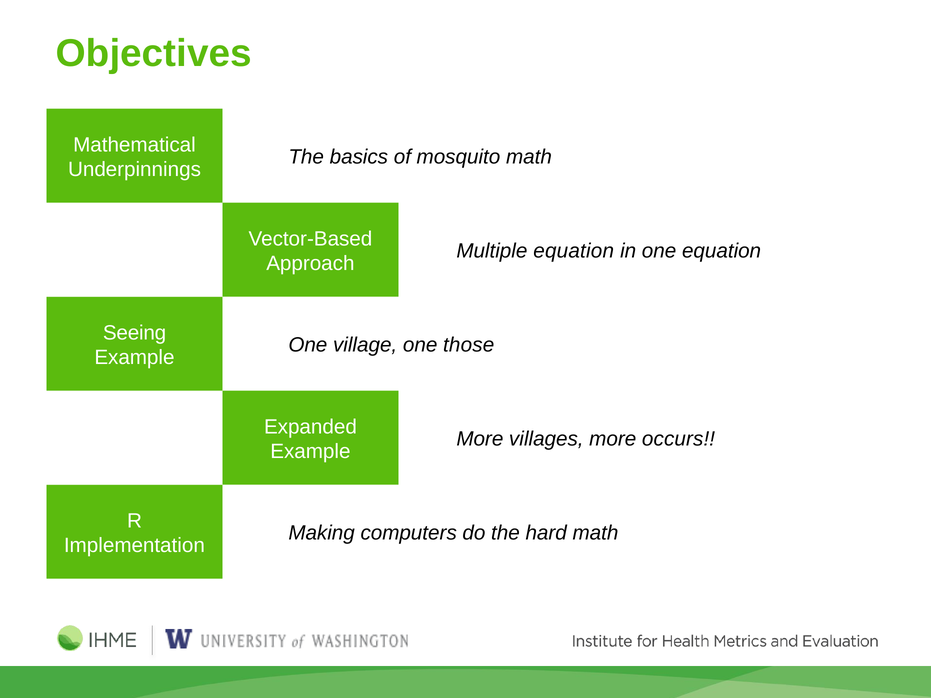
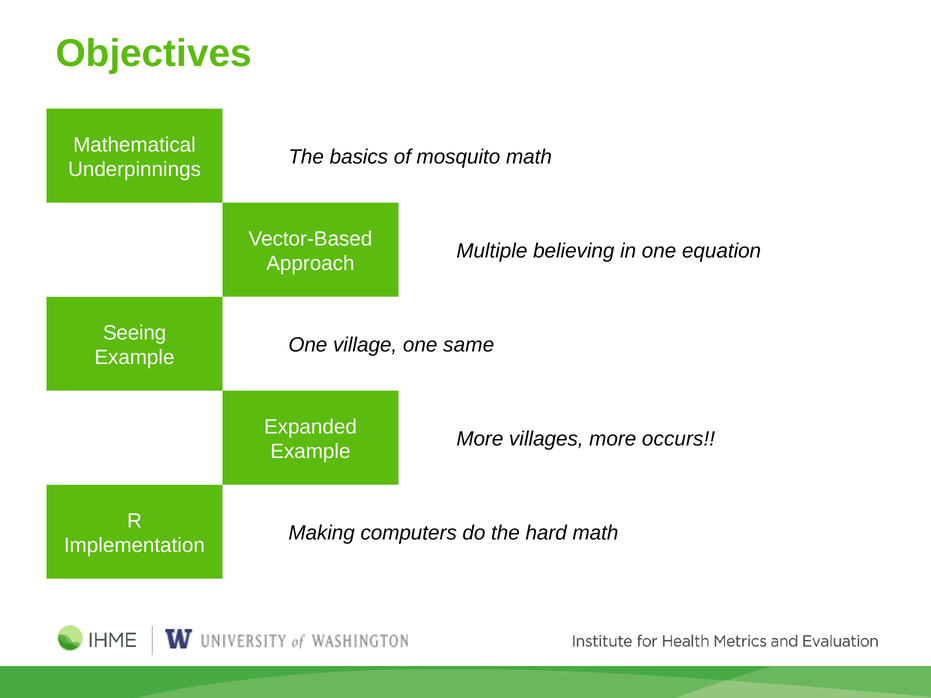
Multiple equation: equation -> believing (574, 251)
those: those -> same (469, 345)
